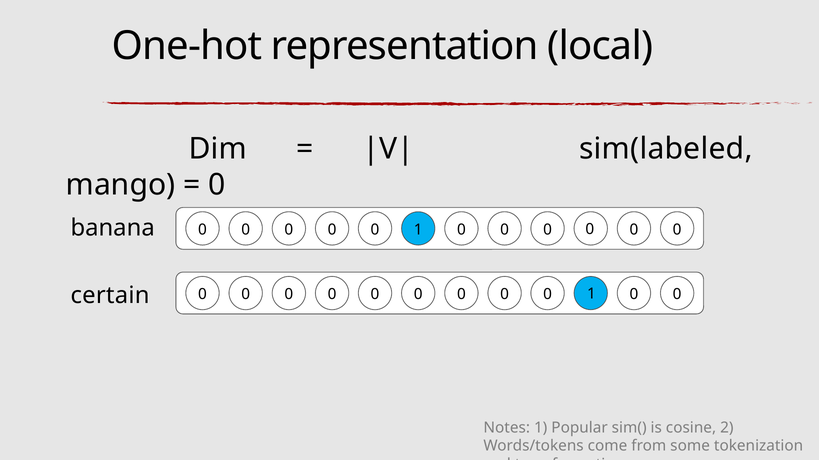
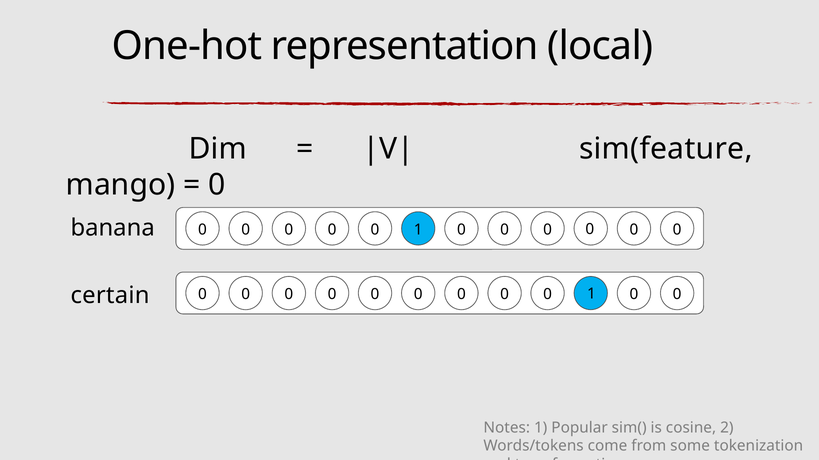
sim(labeled: sim(labeled -> sim(feature (666, 149)
